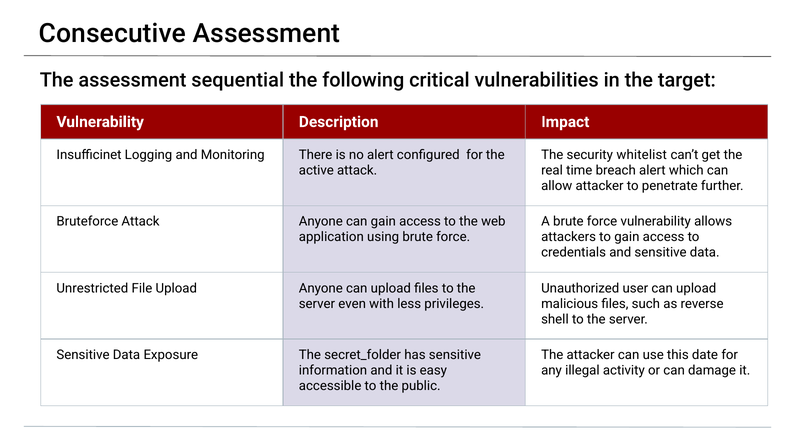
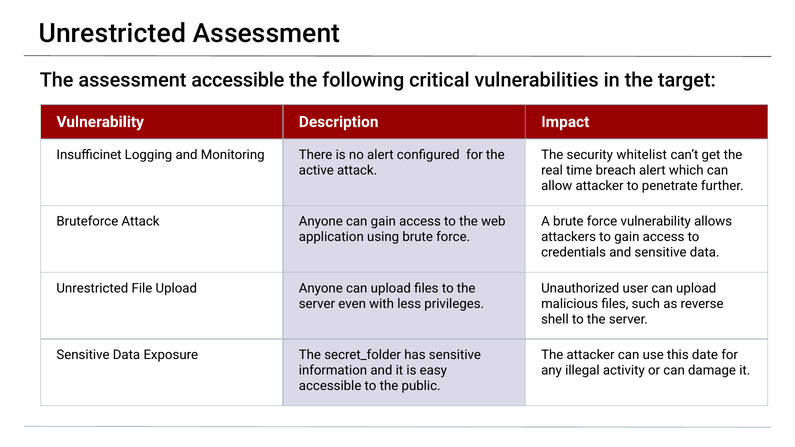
Consecutive: Consecutive -> Unrestricted (112, 34)
assessment sequential: sequential -> accessible (238, 80)
